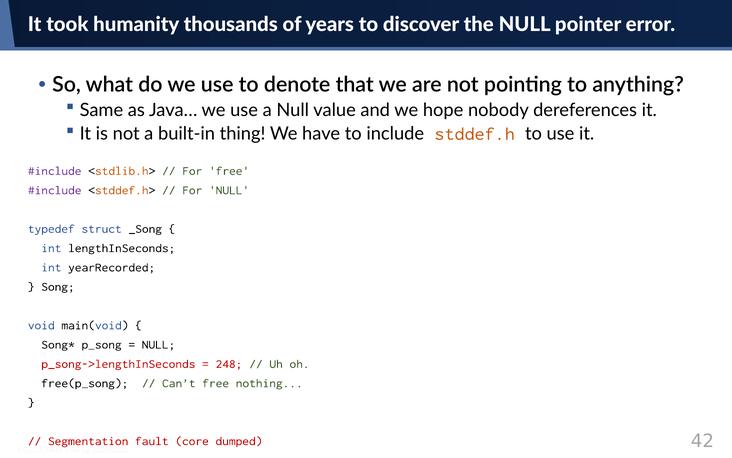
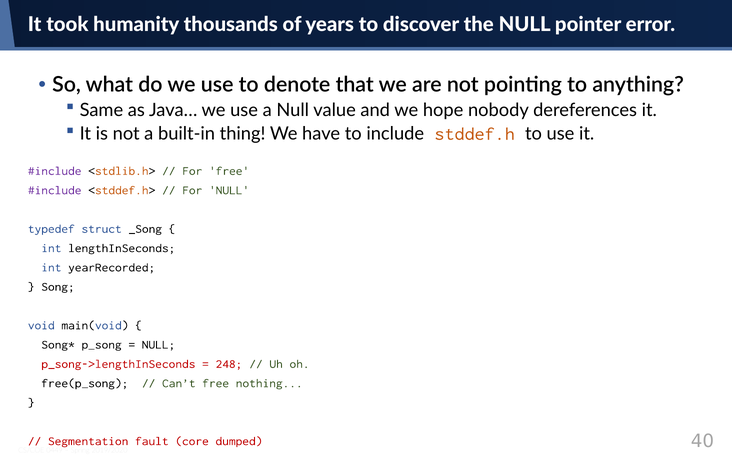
42: 42 -> 40 (702, 441)
